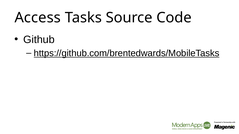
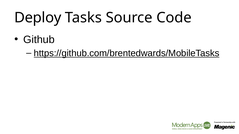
Access: Access -> Deploy (38, 18)
